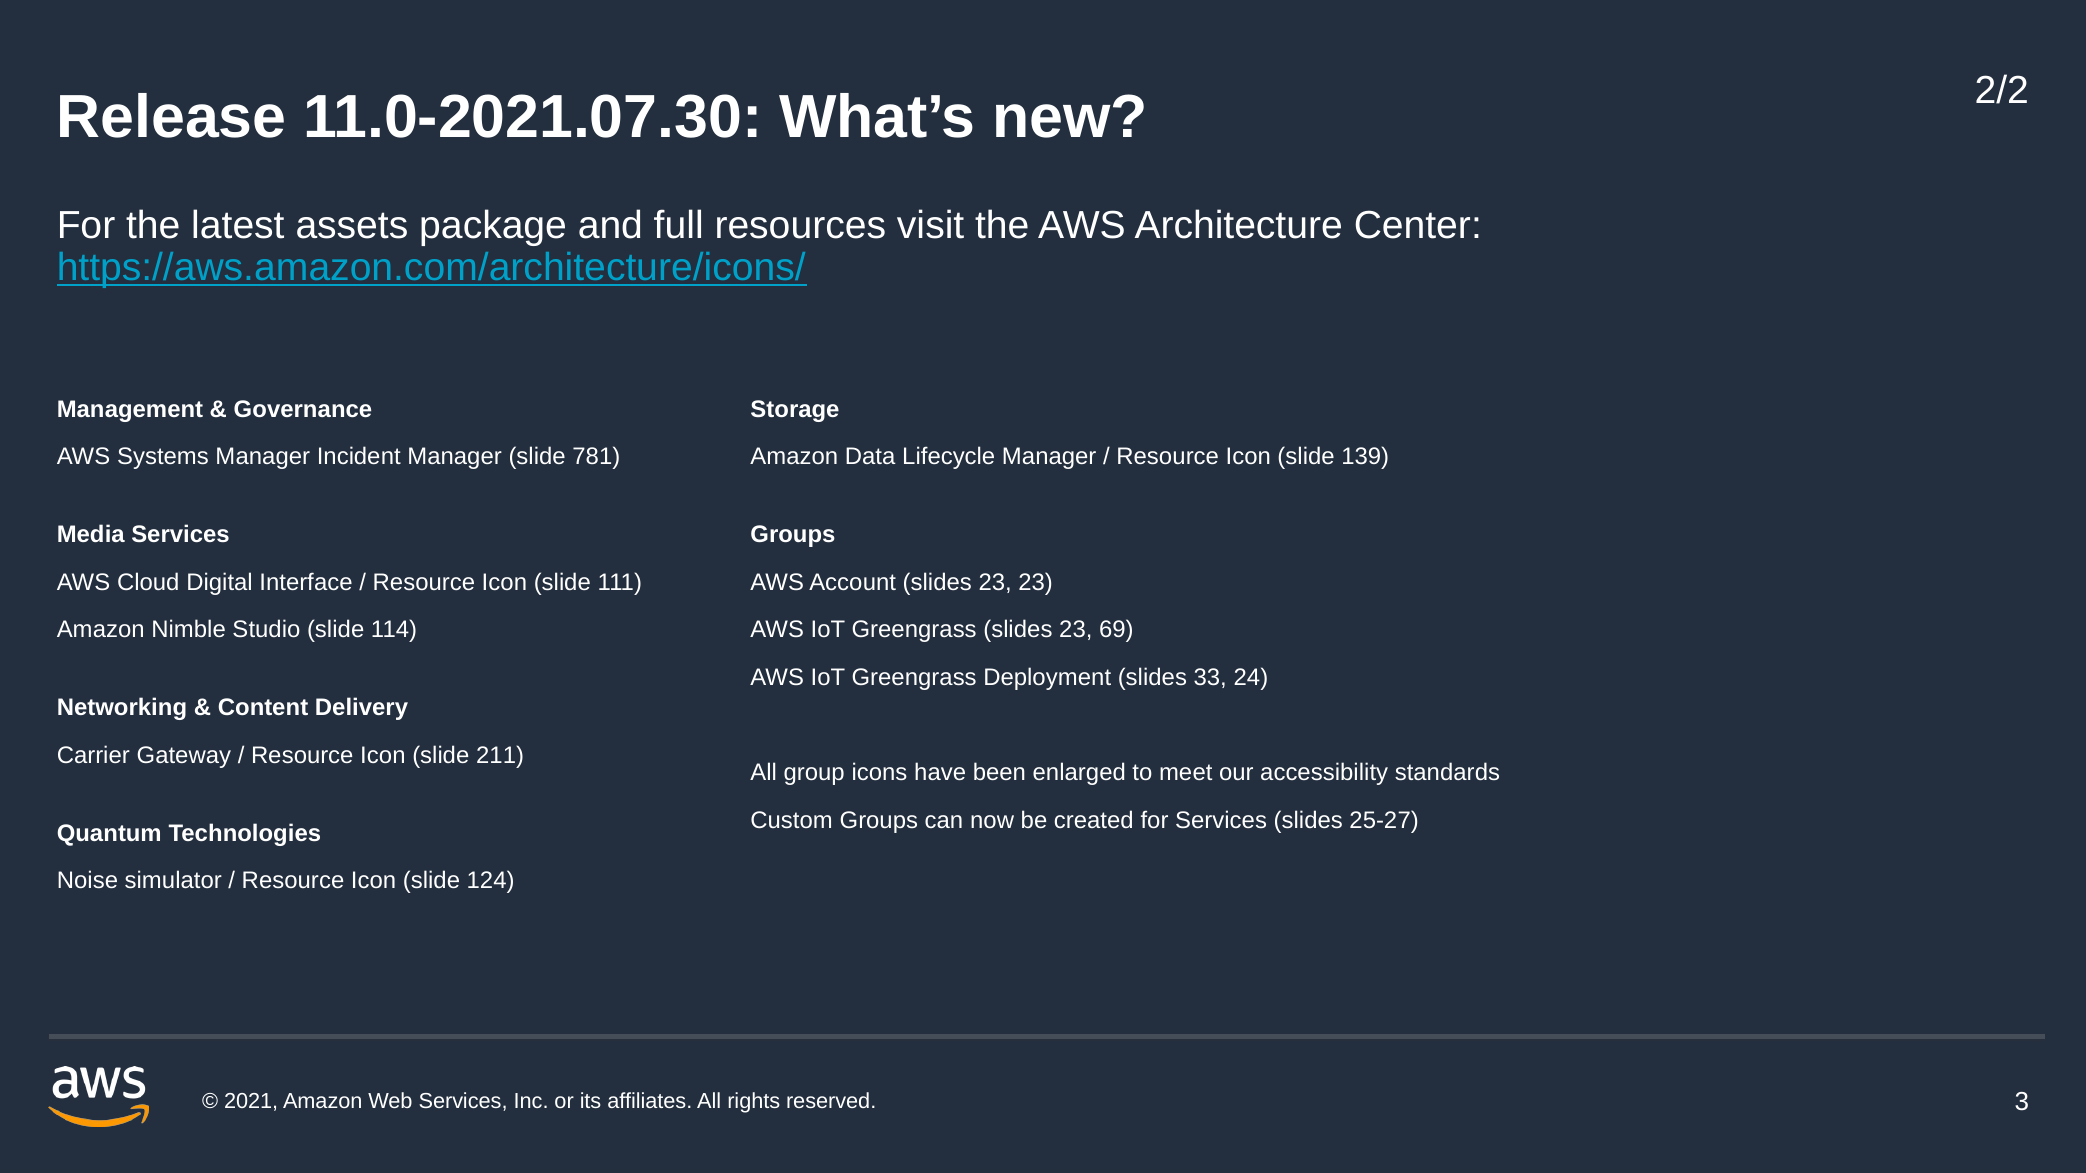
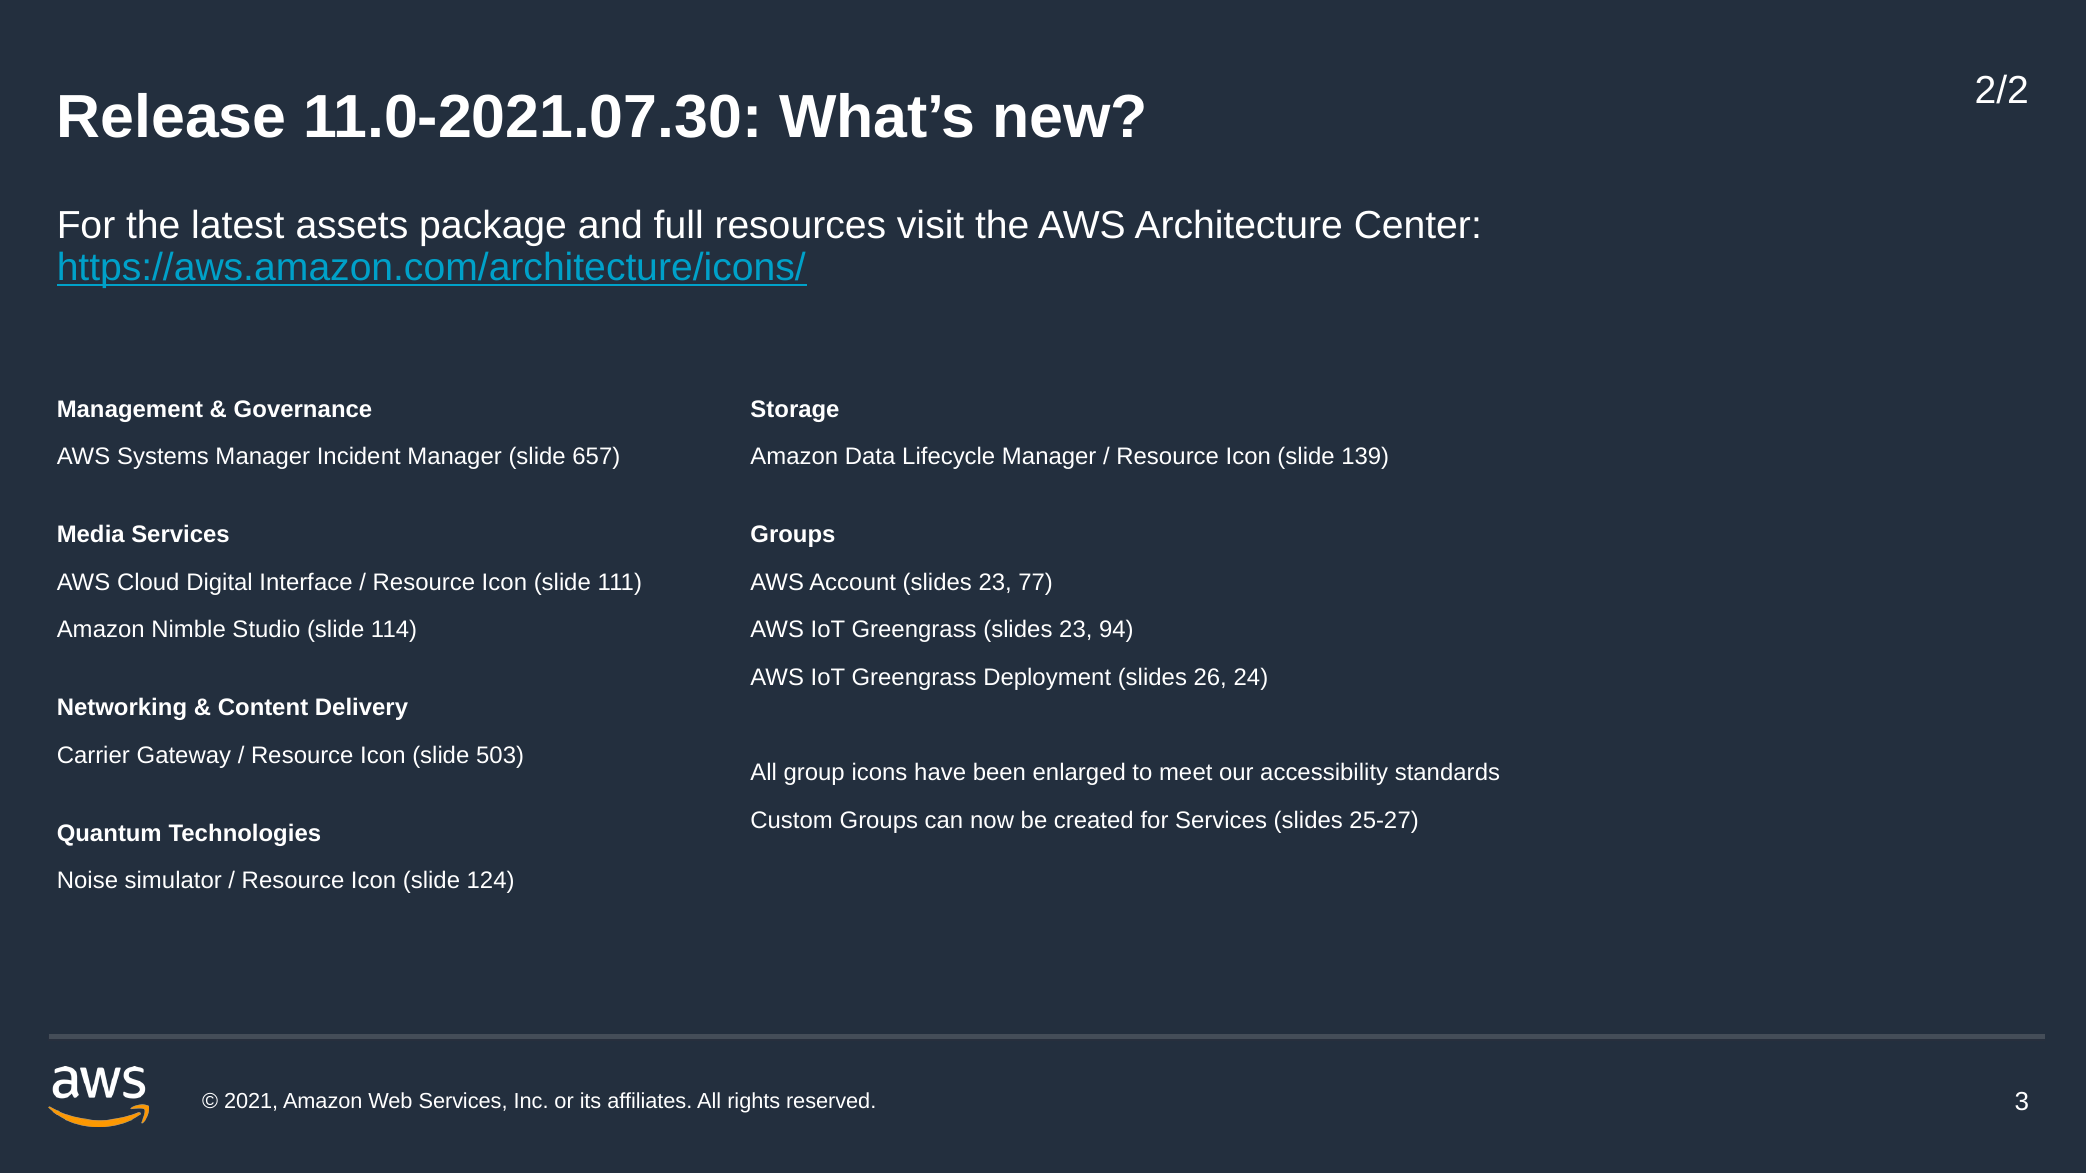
781: 781 -> 657 (596, 457)
23 23: 23 -> 77 (1036, 583)
69: 69 -> 94 (1116, 630)
33: 33 -> 26 (1210, 678)
211: 211 -> 503 (500, 756)
